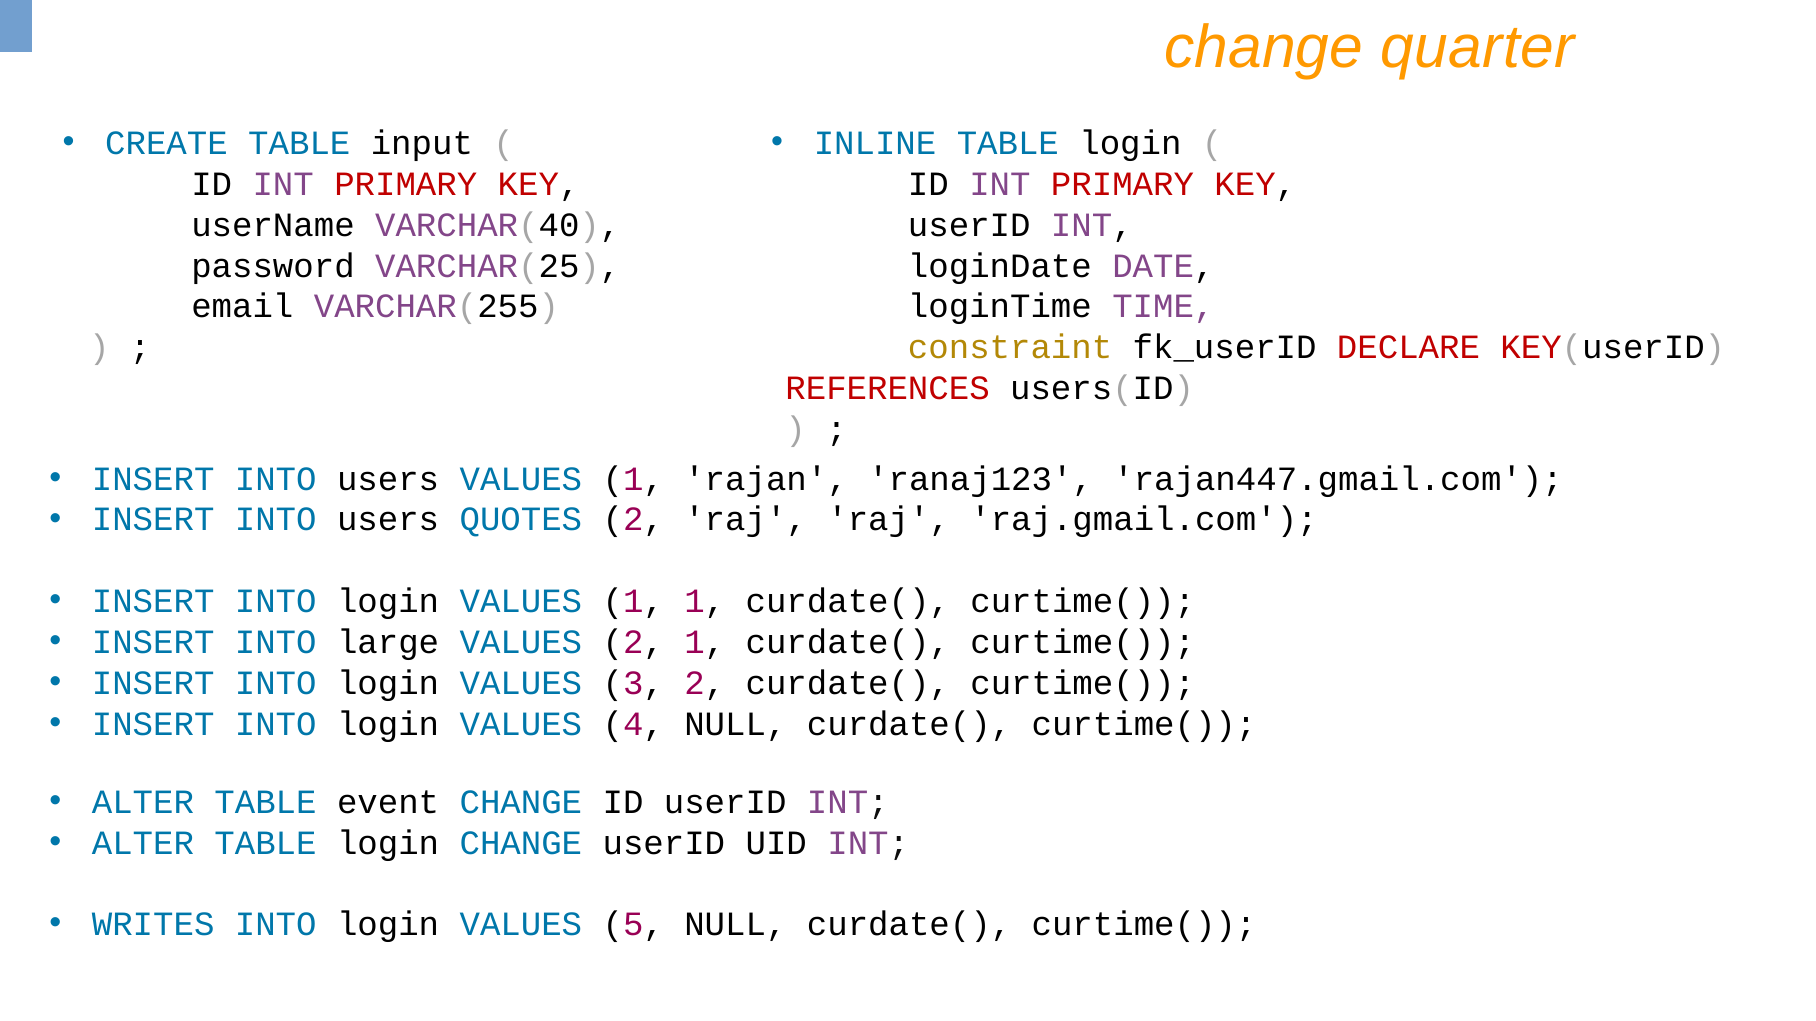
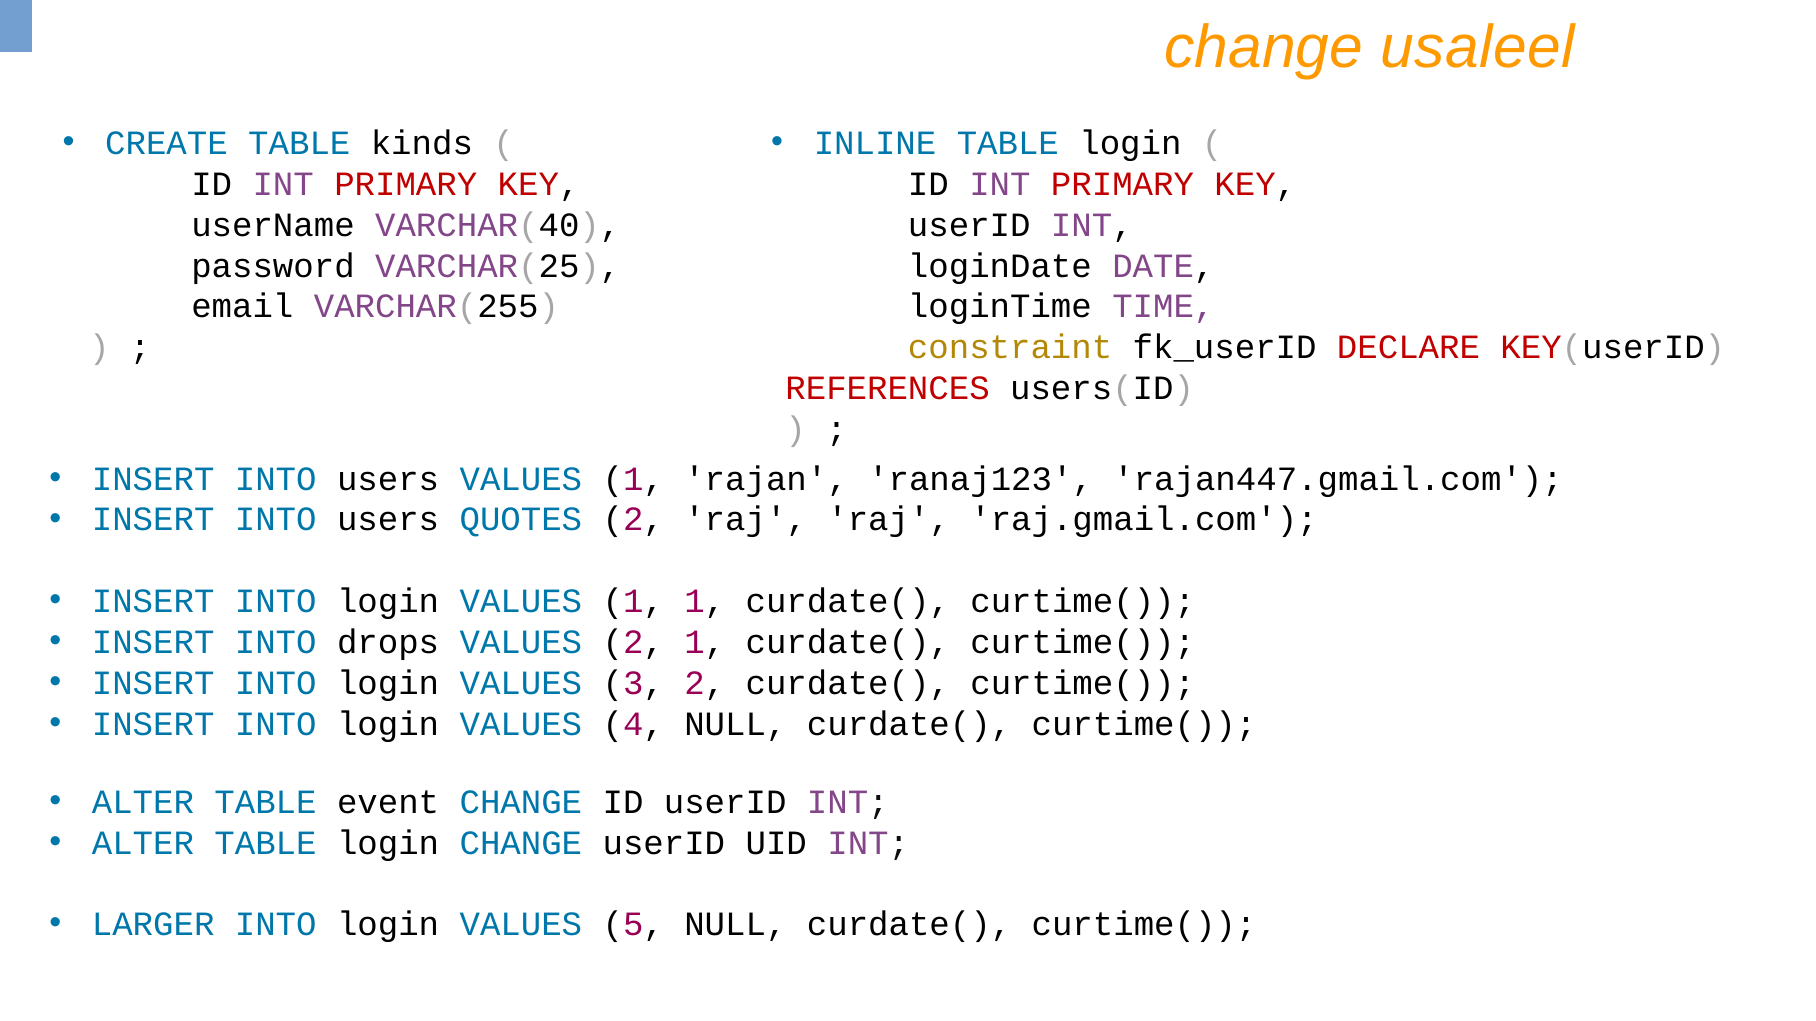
quarter: quarter -> usaleel (1478, 47)
input: input -> kinds (422, 143)
large: large -> drops (388, 642)
WRITES: WRITES -> LARGER (153, 925)
